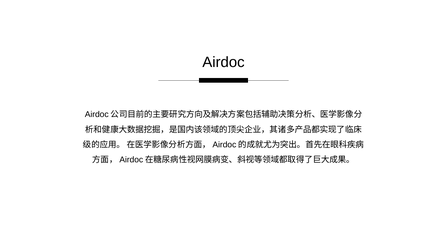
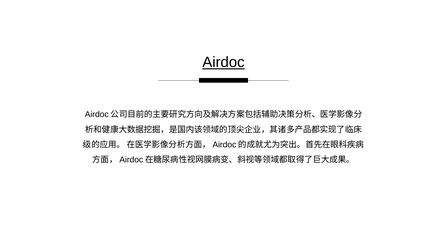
Airdoc underline: none -> present (223, 62)
